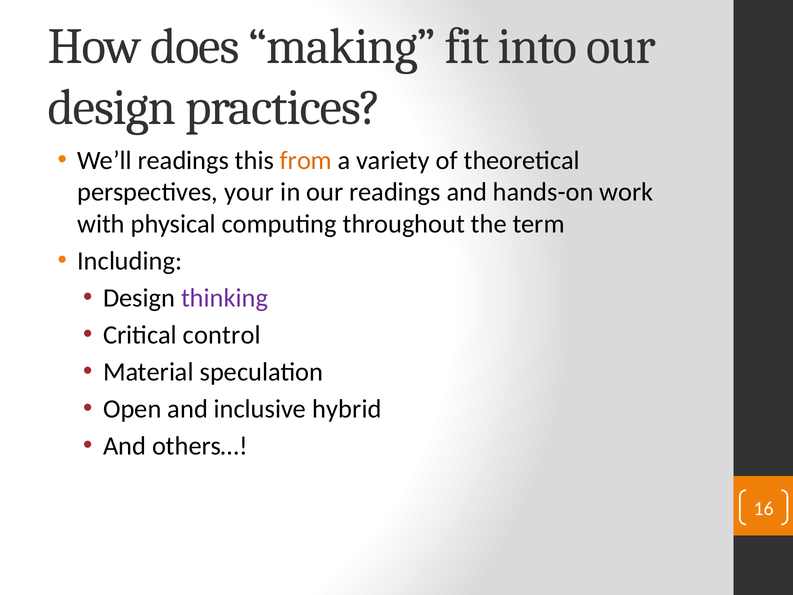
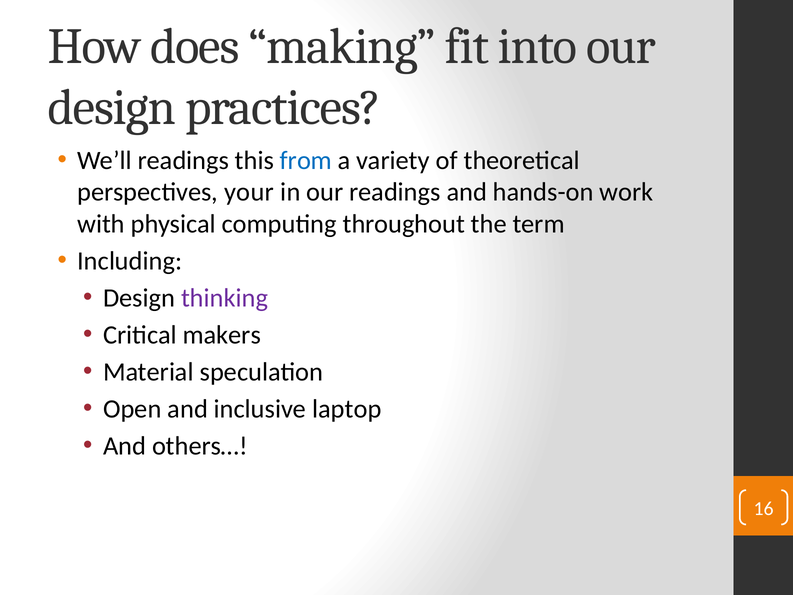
from colour: orange -> blue (306, 160)
control: control -> makers (222, 335)
hybrid: hybrid -> laptop (347, 409)
